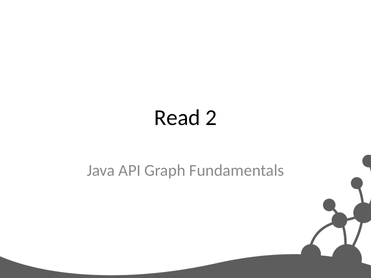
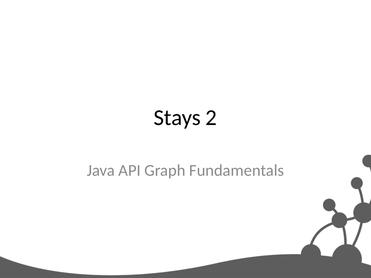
Read: Read -> Stays (177, 118)
